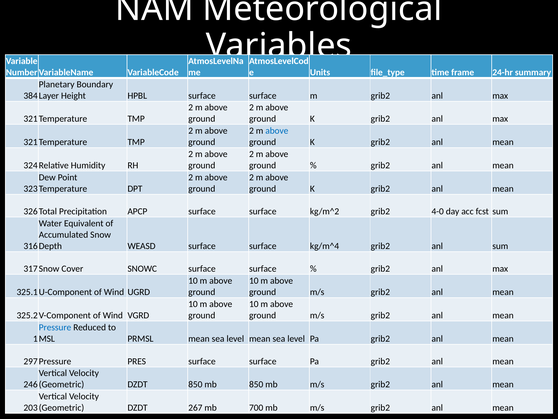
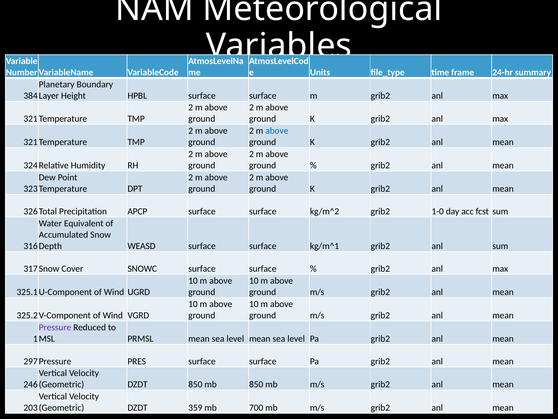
4-0: 4-0 -> 1-0 (438, 211)
kg/m^4: kg/m^4 -> kg/m^1 (325, 246)
Pressure colour: blue -> purple (55, 327)
267: 267 -> 359 (195, 407)
